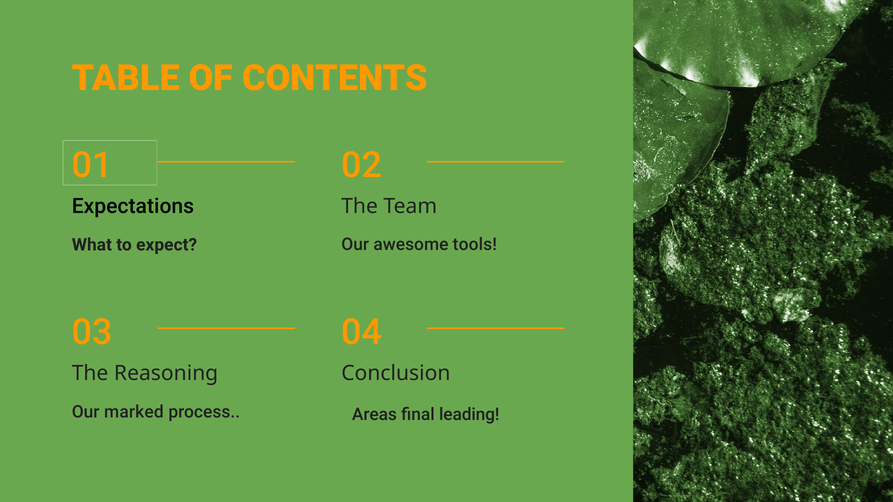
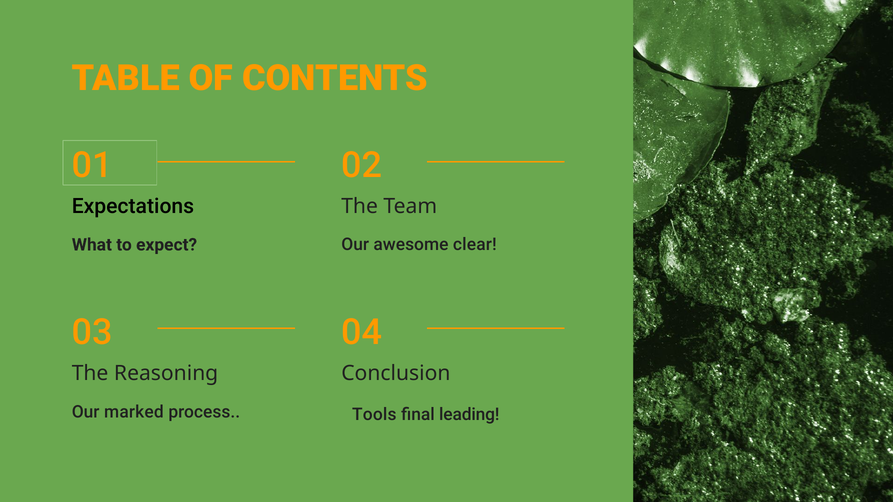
tools: tools -> clear (475, 244)
Areas: Areas -> Tools (374, 415)
